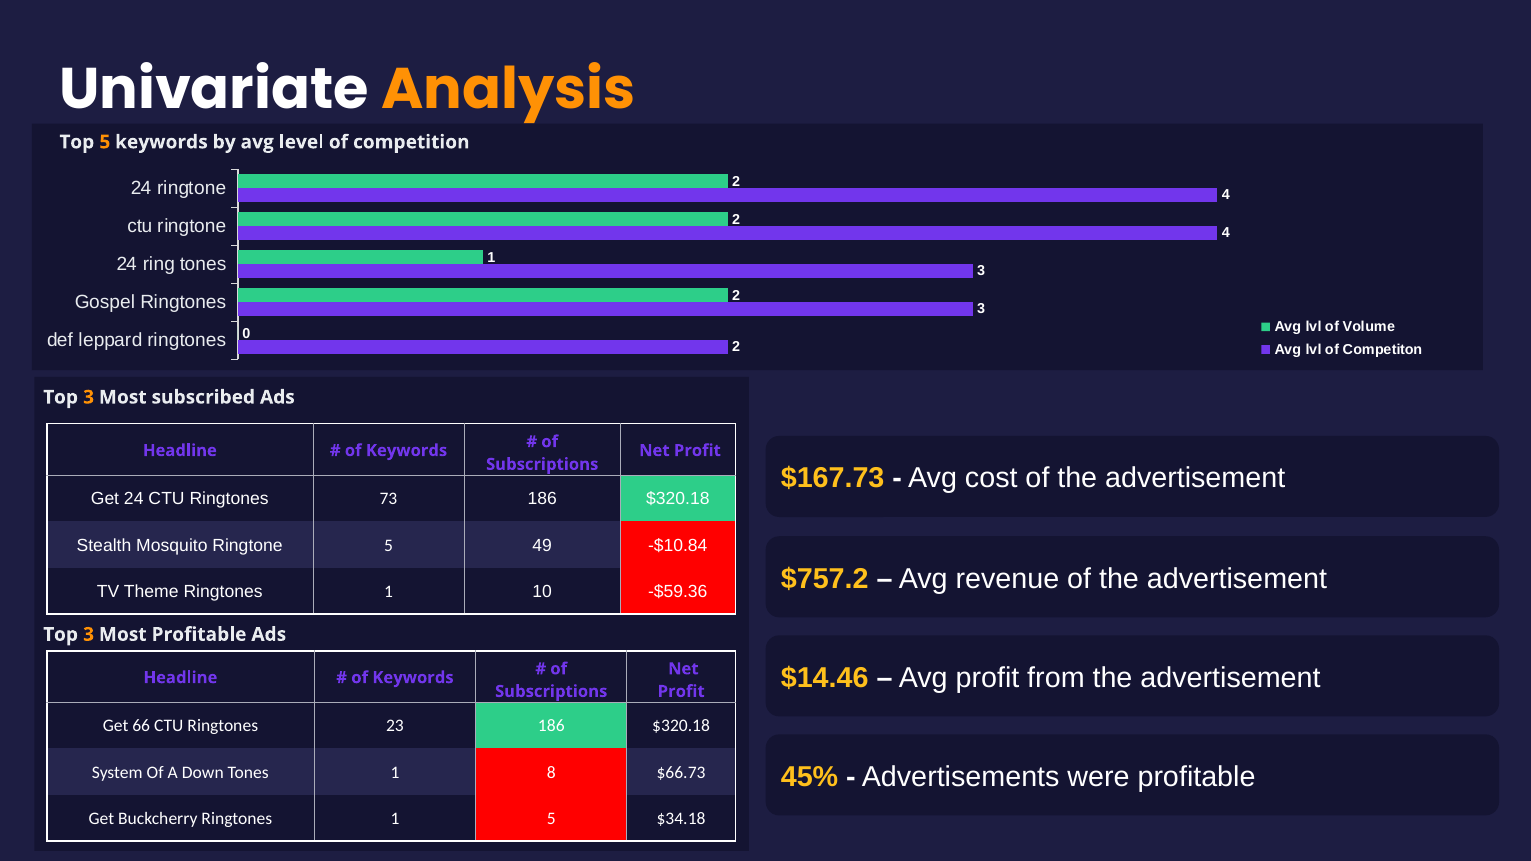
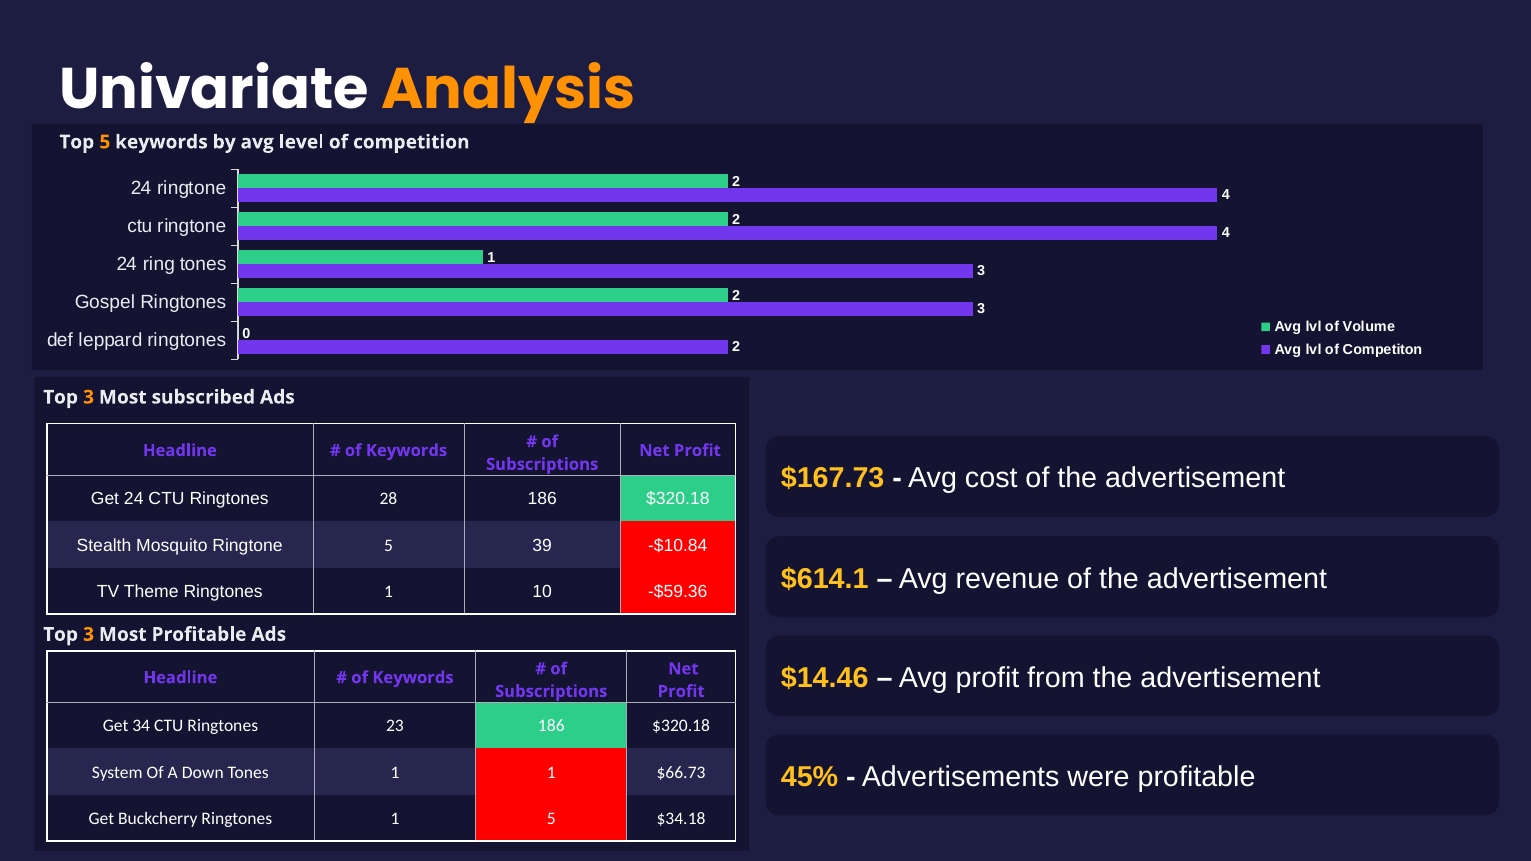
73: 73 -> 28 (389, 499)
49: 49 -> 39 (542, 546)
$757.2: $757.2 -> $614.1 (825, 579)
66: 66 -> 34 (141, 726)
1 8: 8 -> 1 (551, 773)
